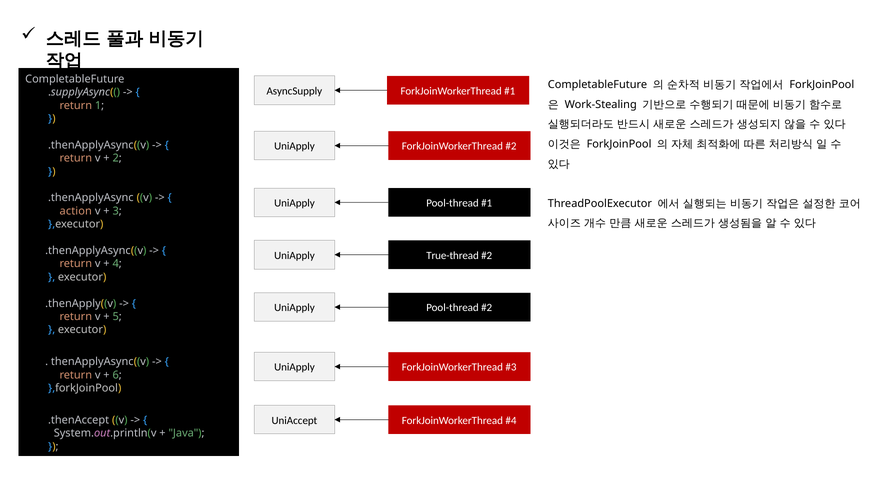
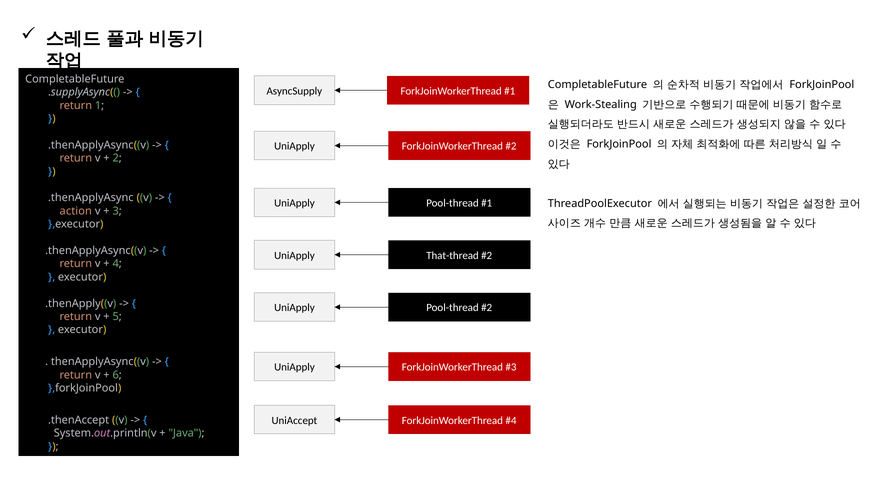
True-thread: True-thread -> That-thread (453, 255)
